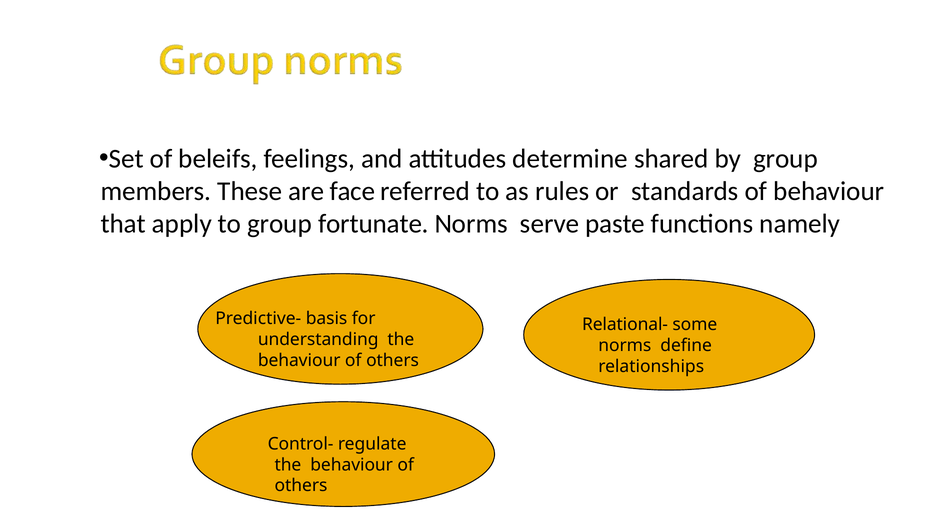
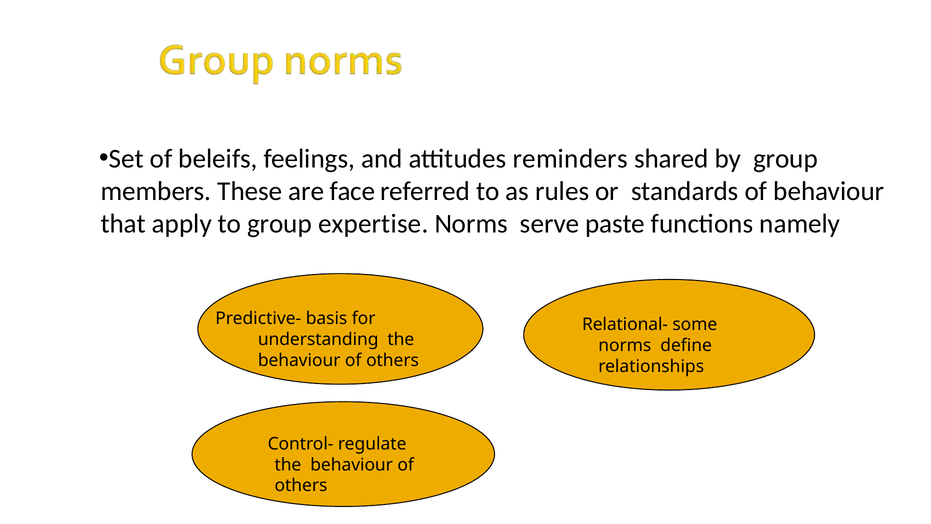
determine: determine -> reminders (570, 159)
fortunate: fortunate -> expertise (373, 224)
